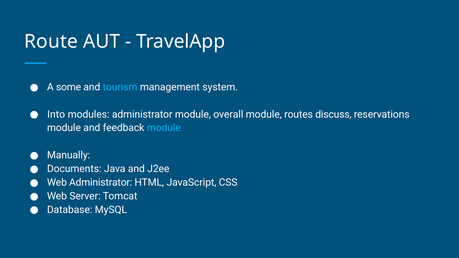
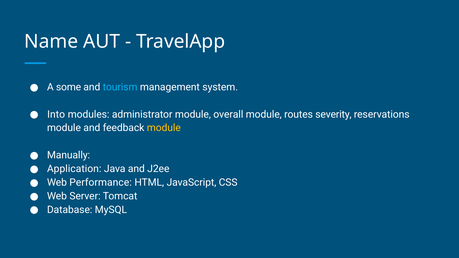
Route: Route -> Name (51, 42)
discuss: discuss -> severity (333, 114)
module colour: light blue -> yellow (164, 128)
Documents: Documents -> Application (74, 169)
Web Administrator: Administrator -> Performance (101, 183)
